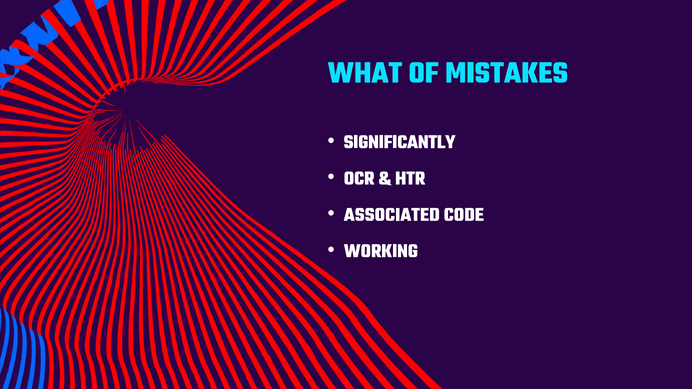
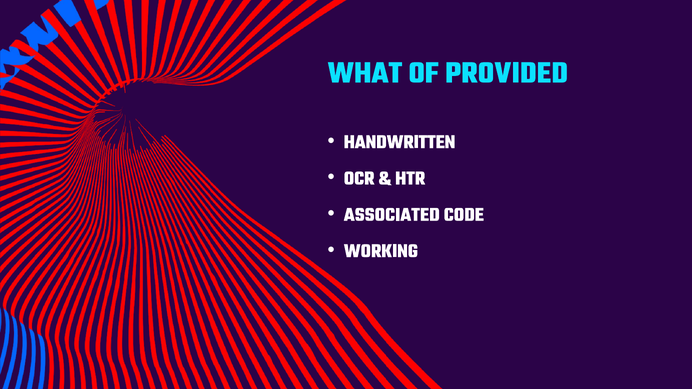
MISTAKES: MISTAKES -> PROVIDED (507, 72)
SIGNIFICANTLY: SIGNIFICANTLY -> HANDWRITTEN (400, 142)
